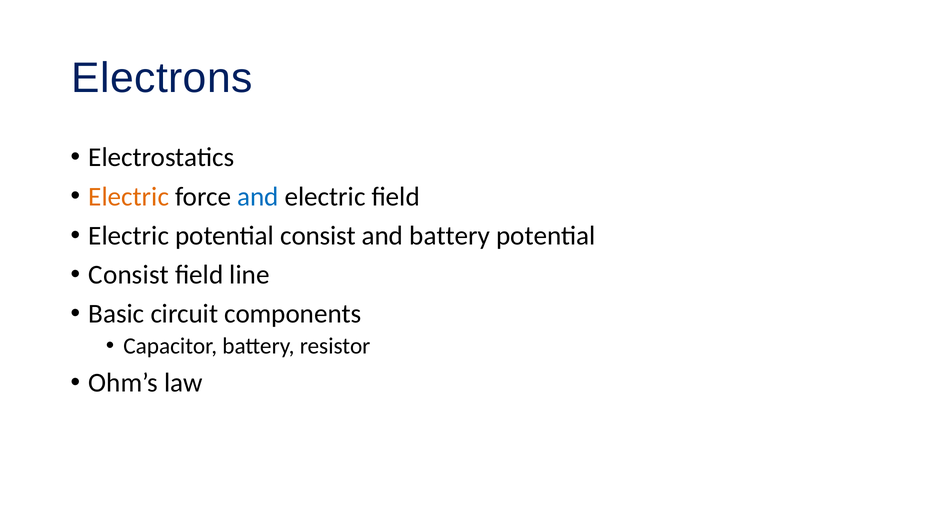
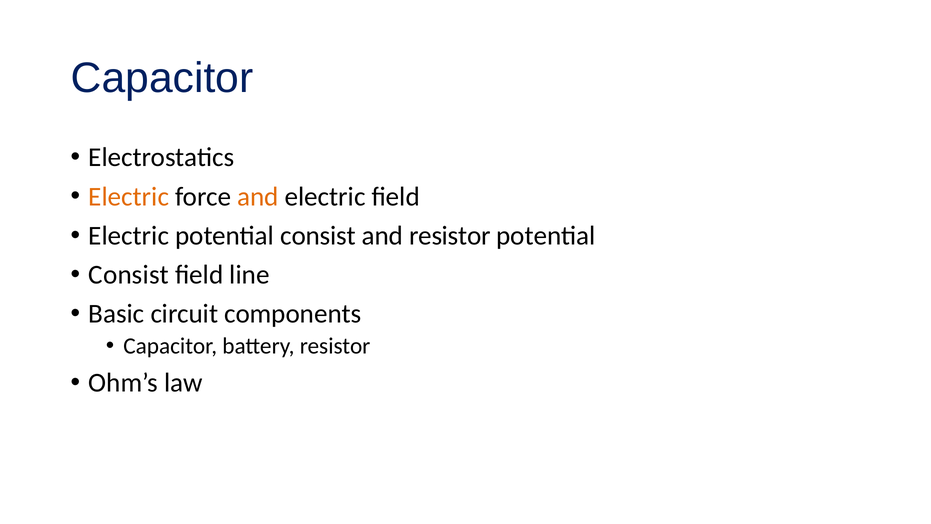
Electrons: Electrons -> Capacitor (162, 78)
and colour: blue -> orange (258, 196)
and battery: battery -> resistor (450, 235)
